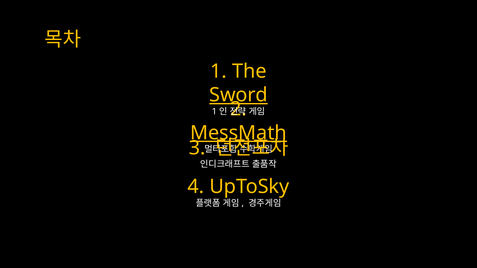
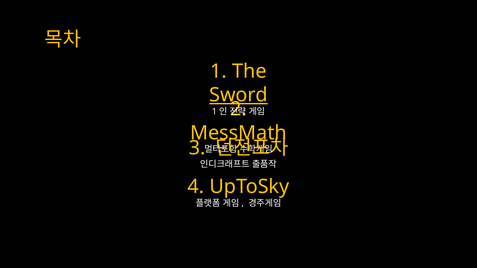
MessMath underline: present -> none (239, 133)
